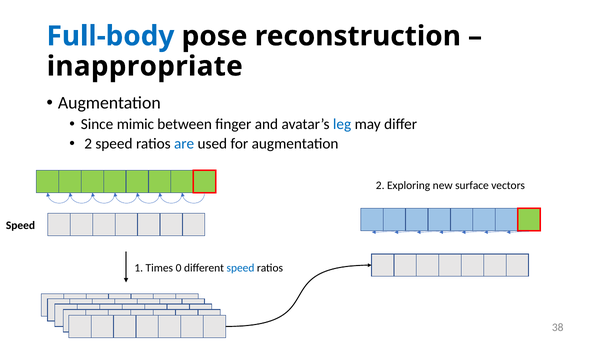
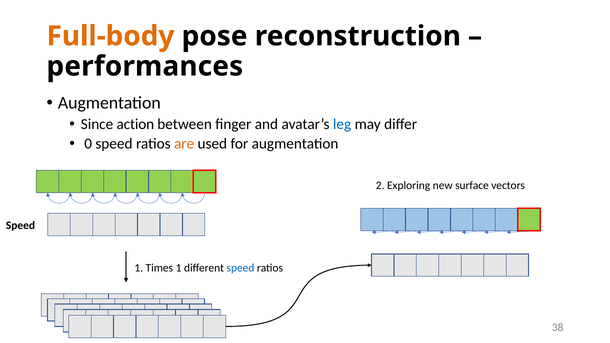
Full-body colour: blue -> orange (110, 36)
inappropriate: inappropriate -> performances (145, 66)
mimic: mimic -> action (135, 124)
2: 2 -> 0 (88, 144)
are colour: blue -> orange (184, 144)
Times 0: 0 -> 1 (179, 268)
